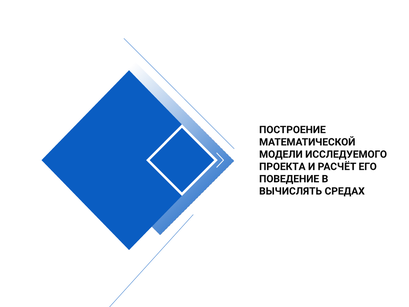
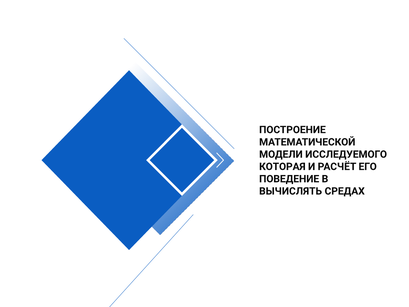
ПРОЕКТА: ПРОЕКТА -> КОТОРАЯ (282, 166)
